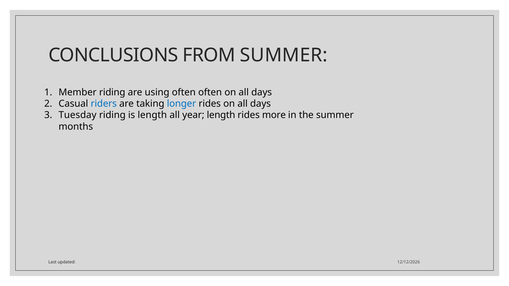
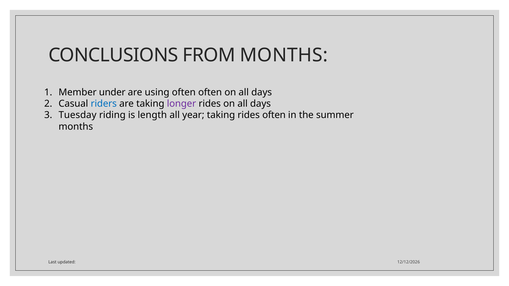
FROM SUMMER: SUMMER -> MONTHS (284, 55)
Member riding: riding -> under (112, 92)
longer colour: blue -> purple (181, 104)
year length: length -> taking (221, 115)
rides more: more -> often (274, 115)
